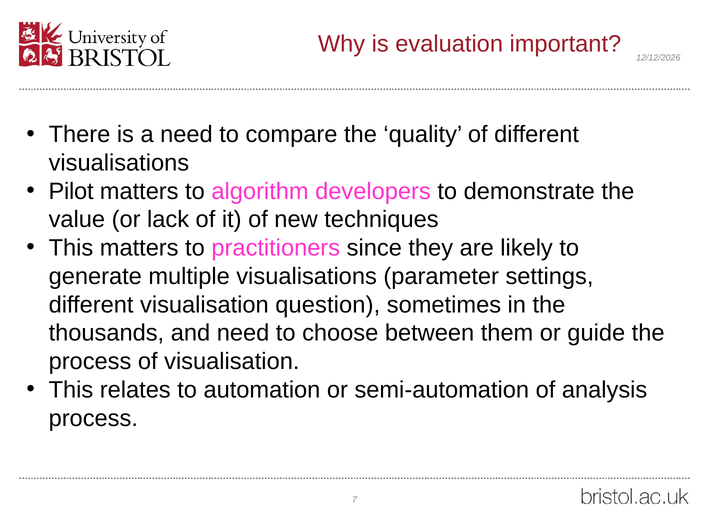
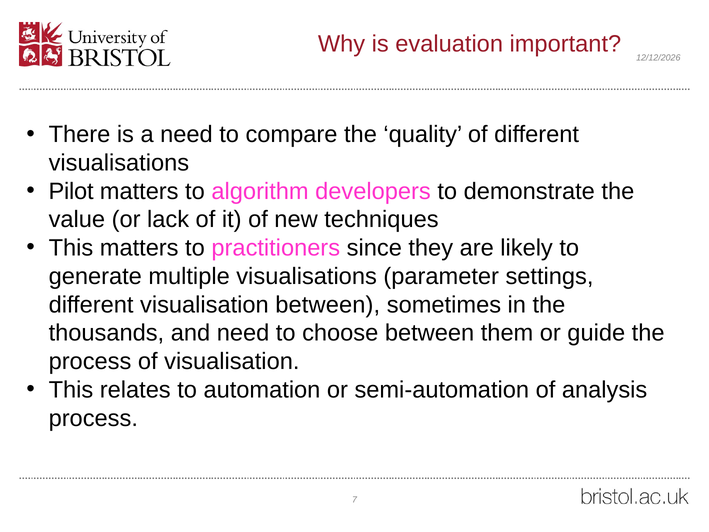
visualisation question: question -> between (328, 305)
